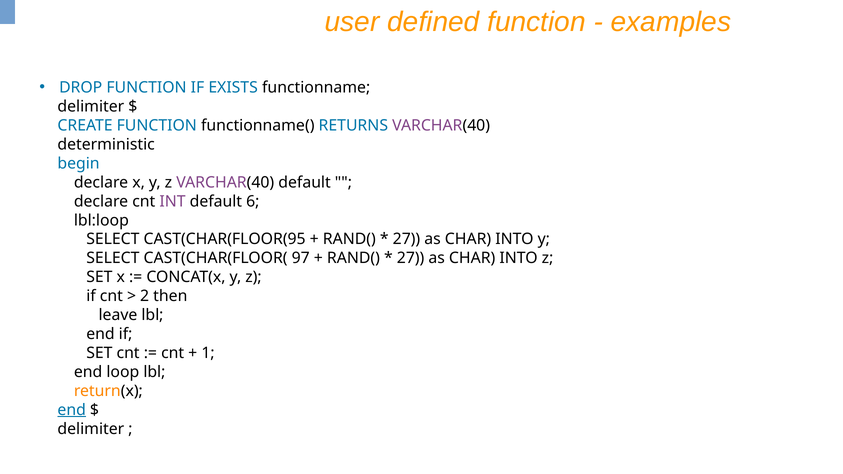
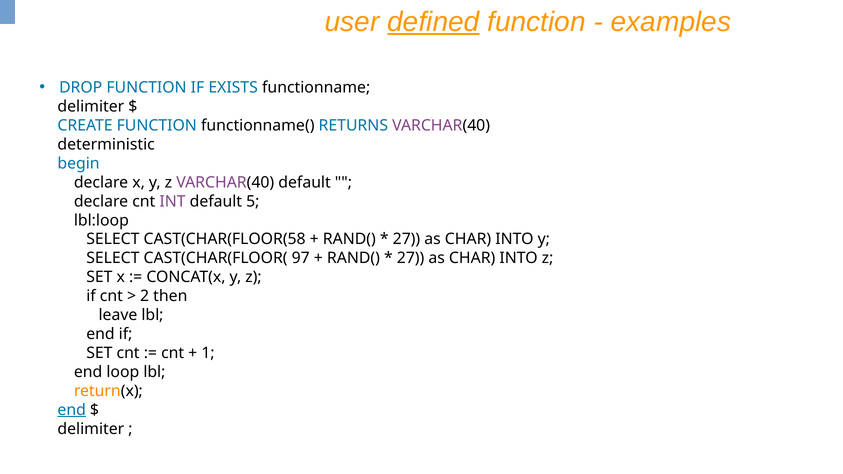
defined underline: none -> present (433, 22)
6: 6 -> 5 (253, 201)
CAST(CHAR(FLOOR(95: CAST(CHAR(FLOOR(95 -> CAST(CHAR(FLOOR(58 (225, 239)
